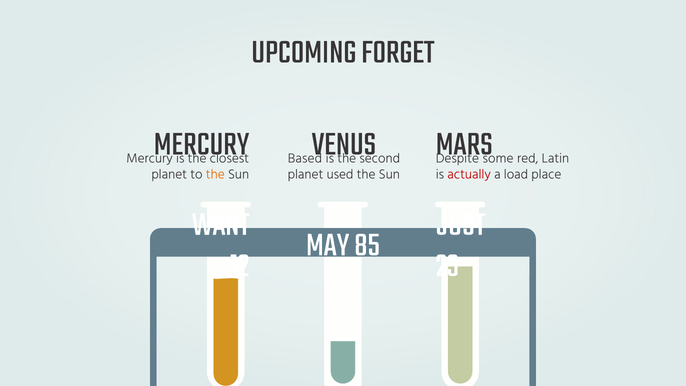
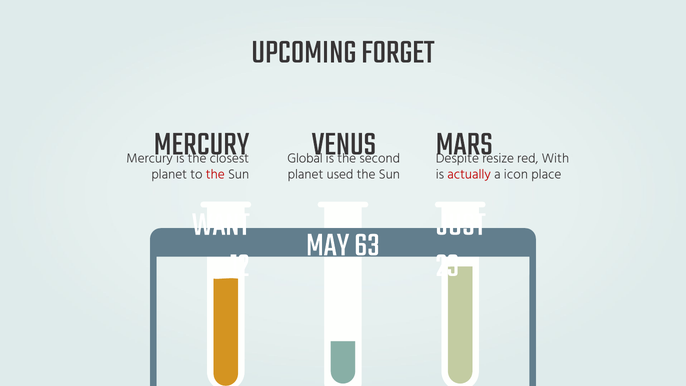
Based: Based -> Global (305, 158)
some: some -> resize (498, 158)
Latin: Latin -> With (555, 158)
the colour: orange -> red (215, 174)
load: load -> icon (516, 174)
85: 85 -> 63 (367, 244)
